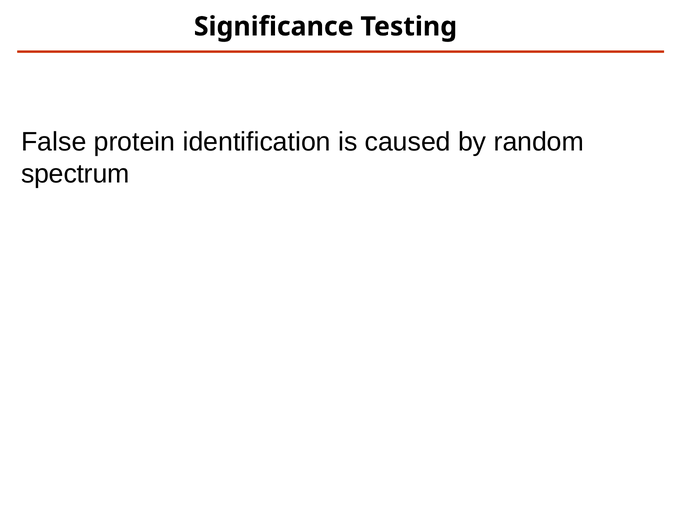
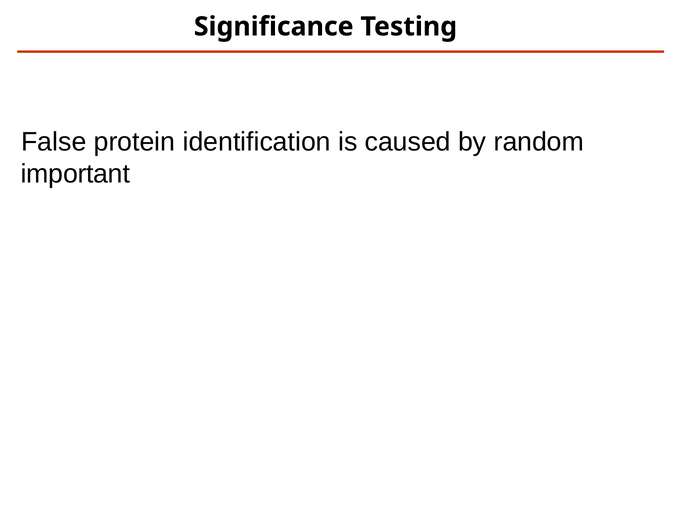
spectrum: spectrum -> important (75, 174)
